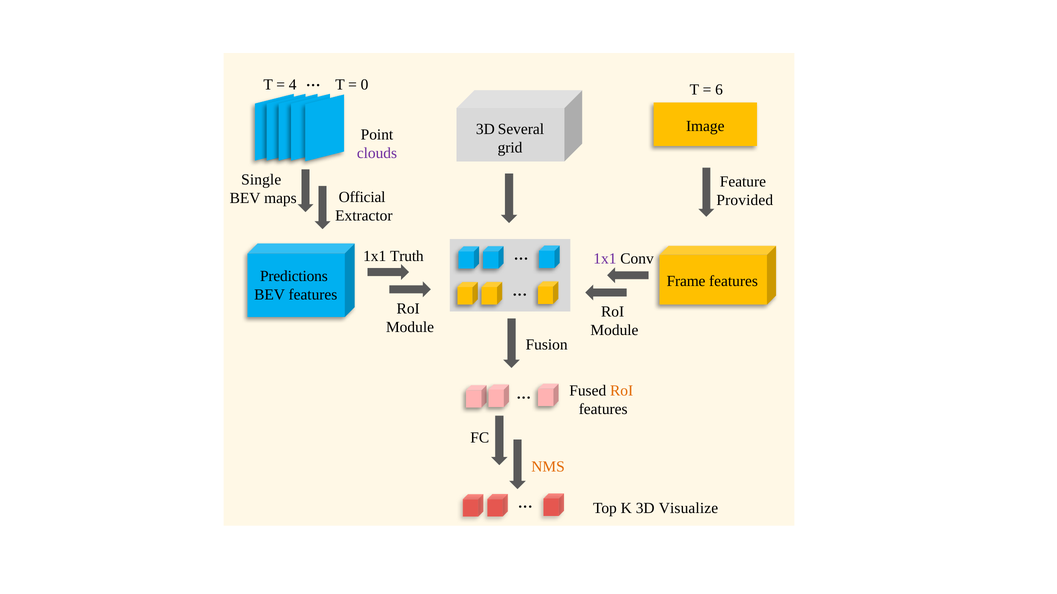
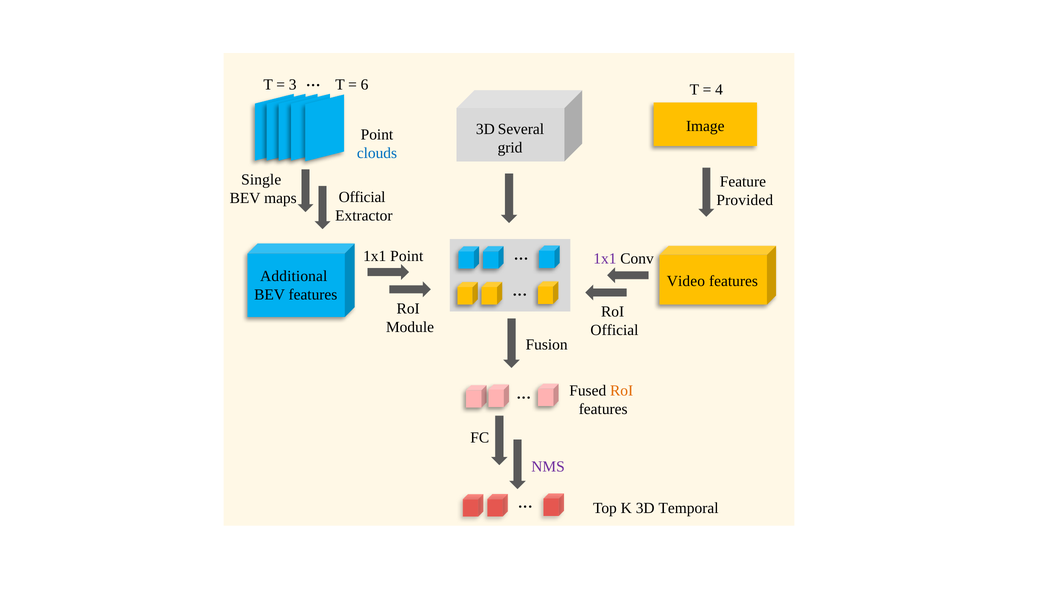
4: 4 -> 3 (293, 85)
0: 0 -> 6 (365, 85)
6: 6 -> 4 (719, 90)
clouds colour: purple -> blue (377, 153)
1x1 Truth: Truth -> Point (407, 257)
Predictions: Predictions -> Additional (294, 276)
Frame: Frame -> Video (686, 281)
Module: Module -> Official (614, 331)
NMS colour: orange -> purple (548, 467)
Visualize: Visualize -> Temporal (689, 509)
